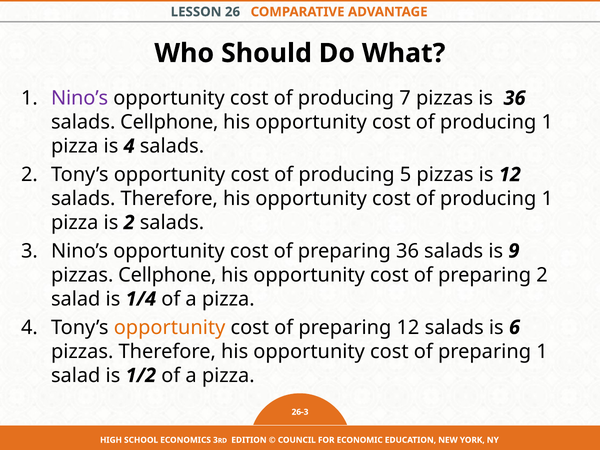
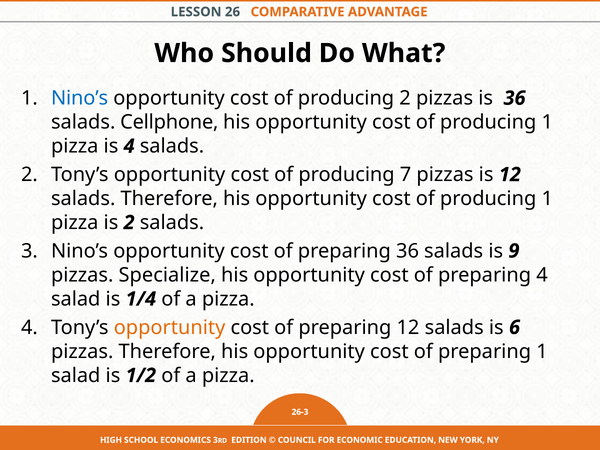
Nino’s colour: purple -> blue (80, 98)
producing 7: 7 -> 2 (405, 98)
5: 5 -> 7 (406, 175)
pizzas Cellphone: Cellphone -> Specialize (167, 275)
preparing 2: 2 -> 4 (542, 275)
